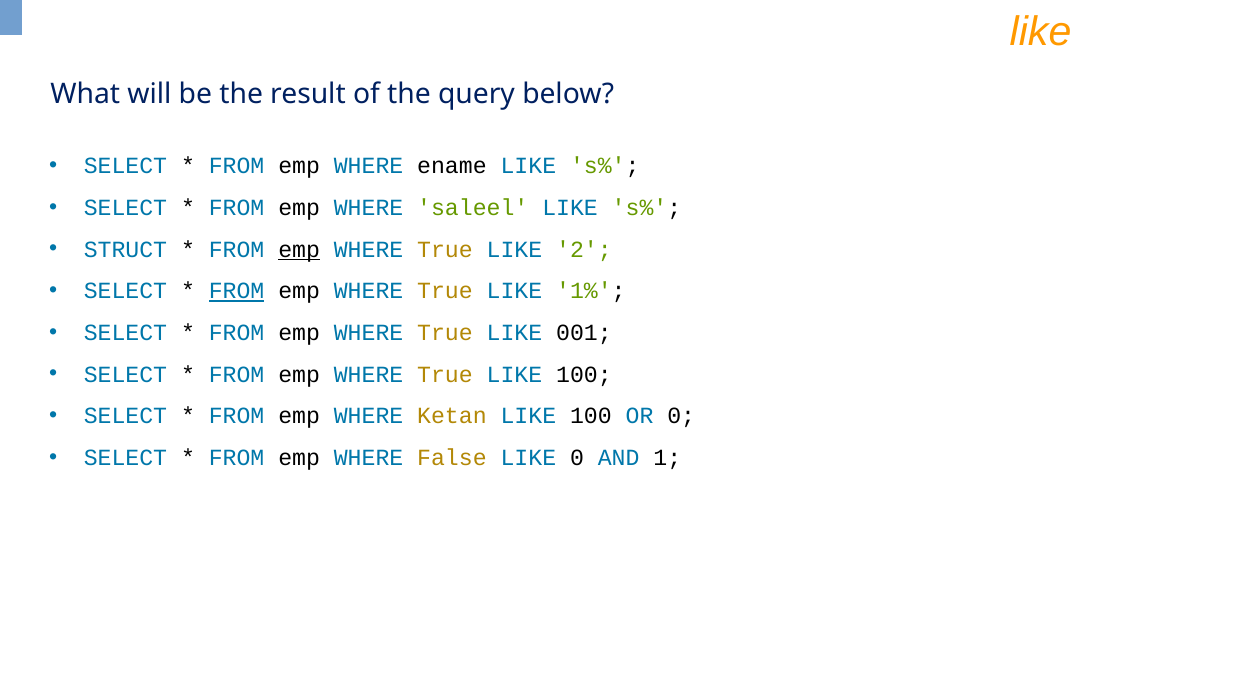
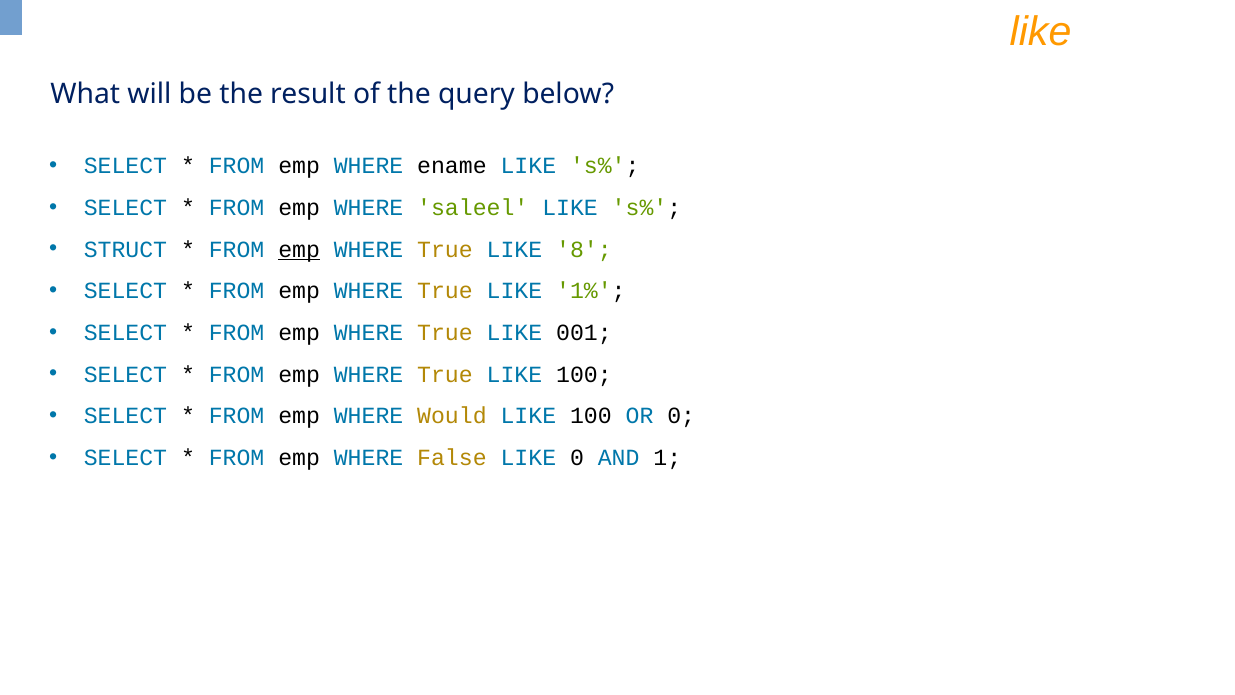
2: 2 -> 8 (584, 249)
FROM underline: present -> none (237, 291)
Ketan: Ketan -> Would (452, 416)
